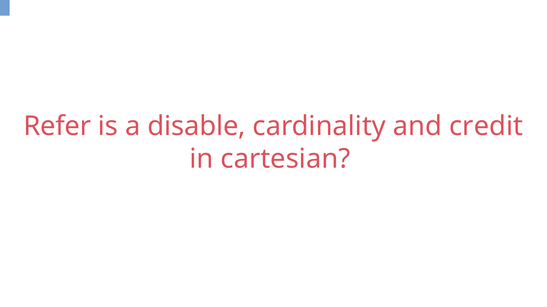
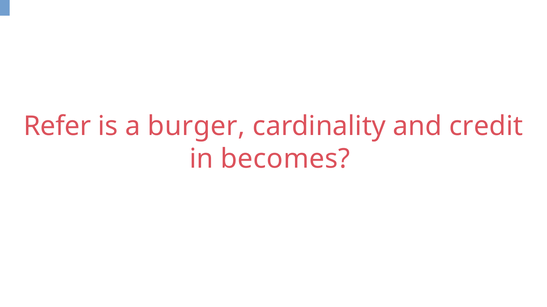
disable: disable -> burger (196, 126)
cartesian: cartesian -> becomes (285, 159)
